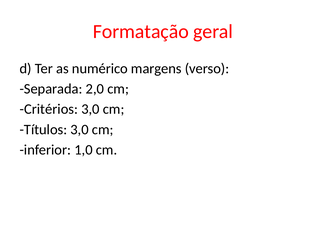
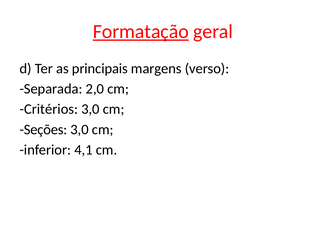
Formatação underline: none -> present (141, 32)
numérico: numérico -> principais (100, 68)
Títulos: Títulos -> Seções (43, 129)
1,0: 1,0 -> 4,1 (83, 150)
